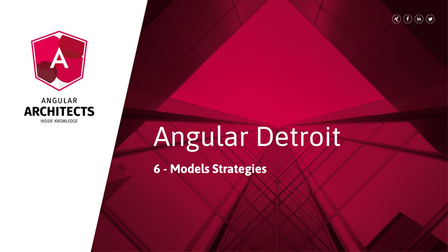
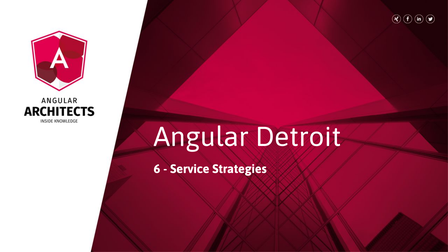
Models: Models -> Service (190, 169)
